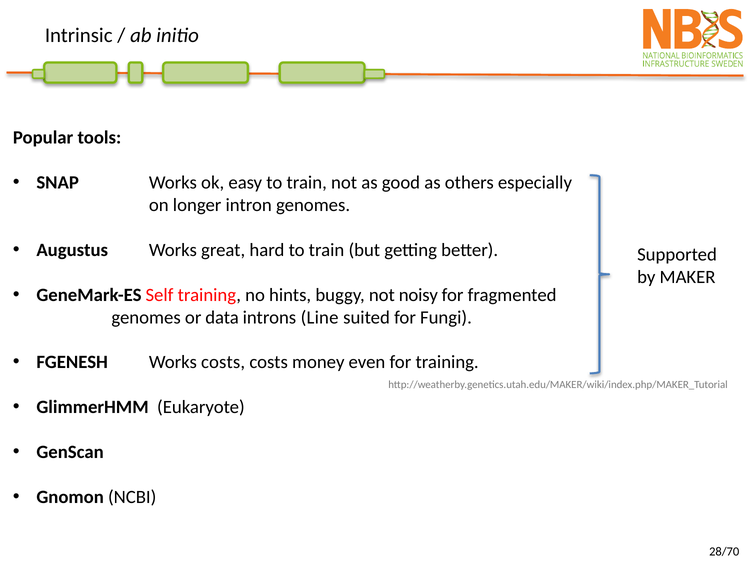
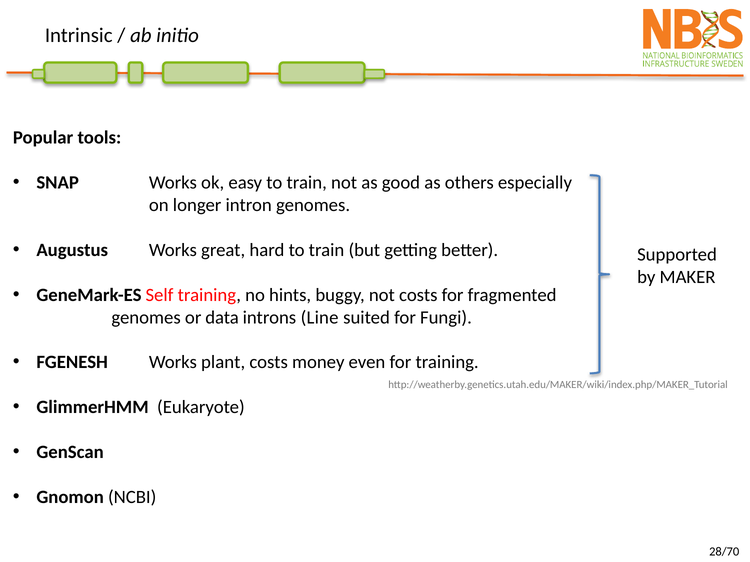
not noisy: noisy -> costs (418, 295)
Works costs: costs -> plant (223, 363)
